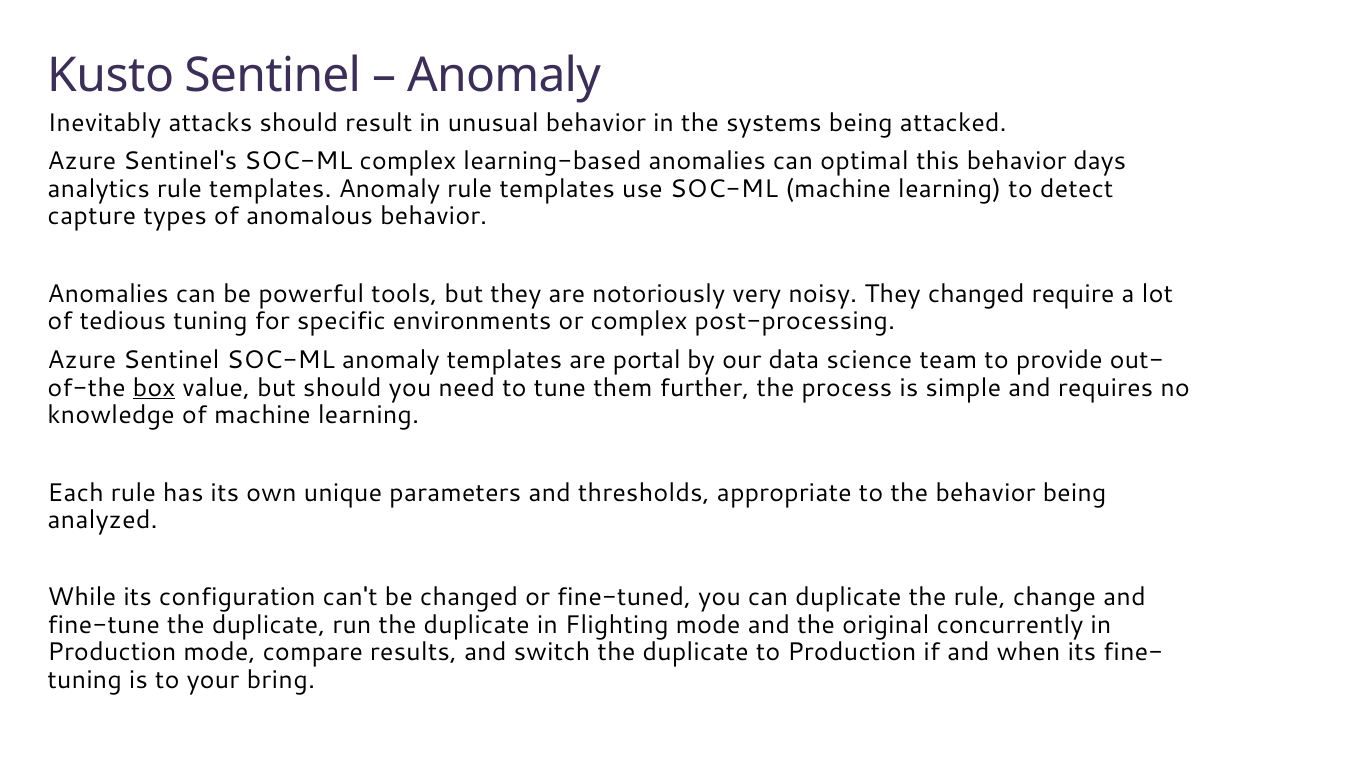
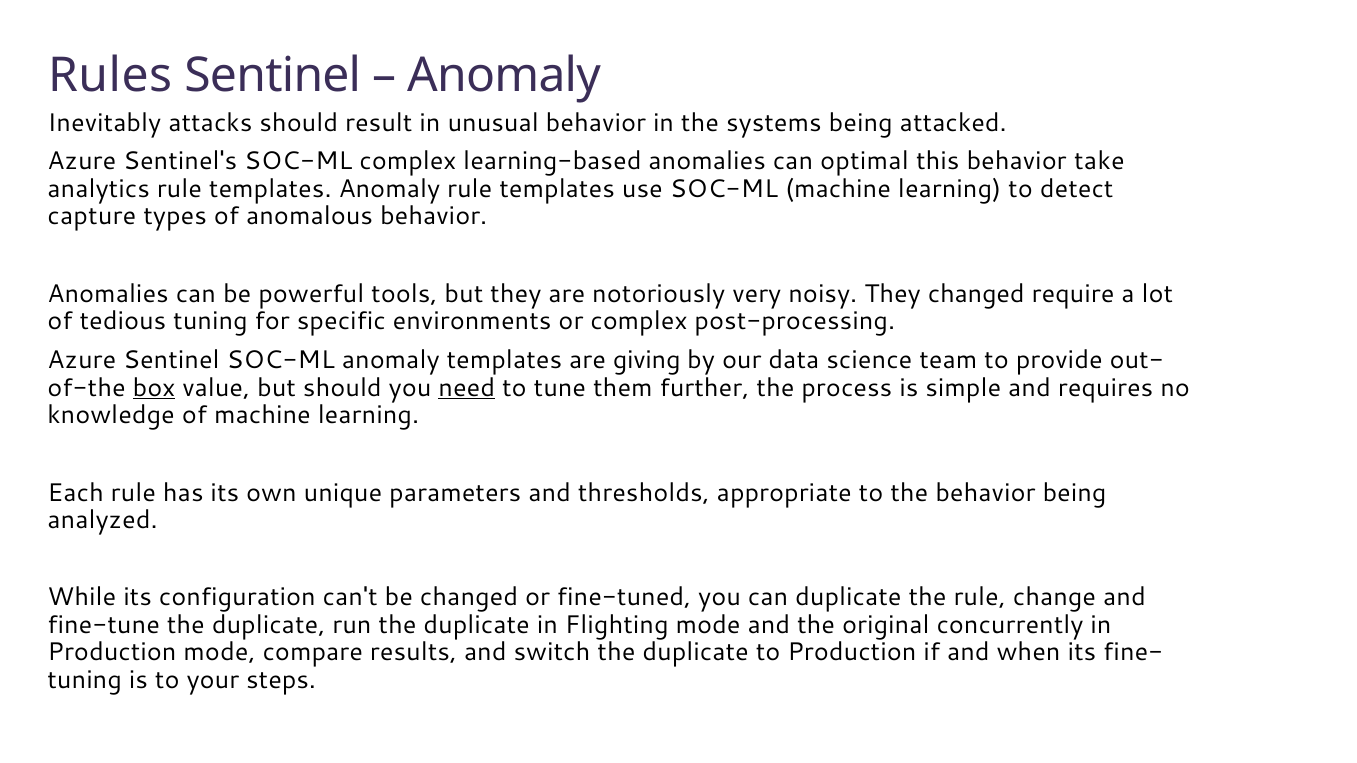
Kusto: Kusto -> Rules (110, 75)
days: days -> take (1099, 162)
portal: portal -> giving (647, 360)
need underline: none -> present (467, 388)
bring: bring -> steps (281, 680)
